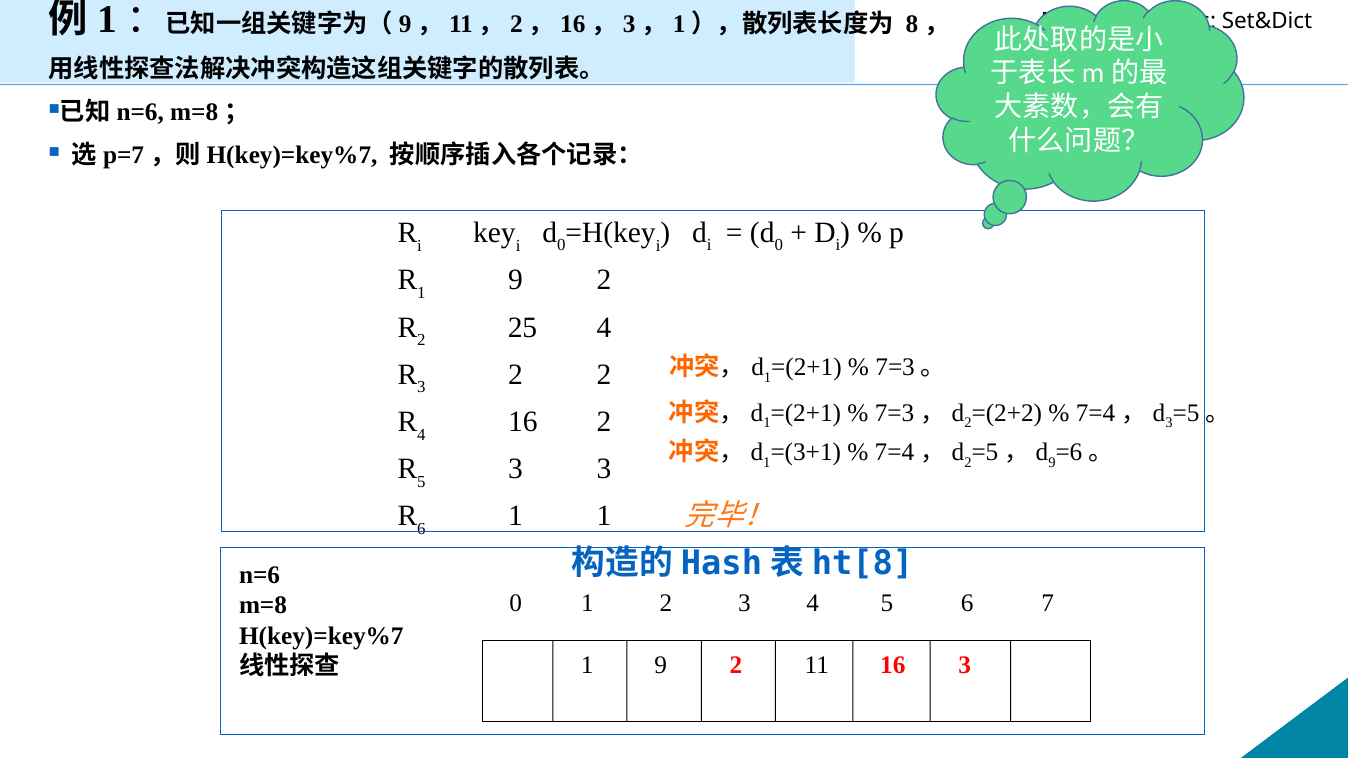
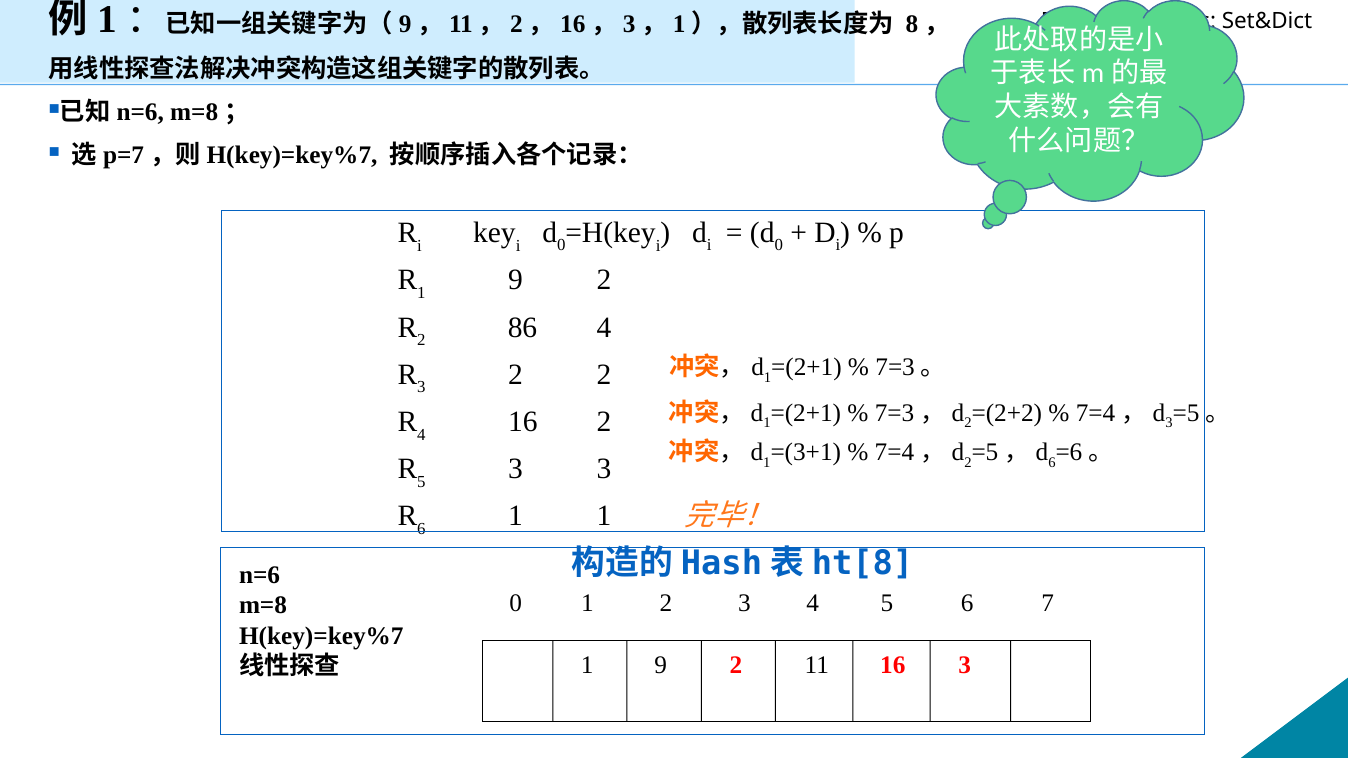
25: 25 -> 86 (523, 328)
9: 9 -> 6 (1052, 463)
